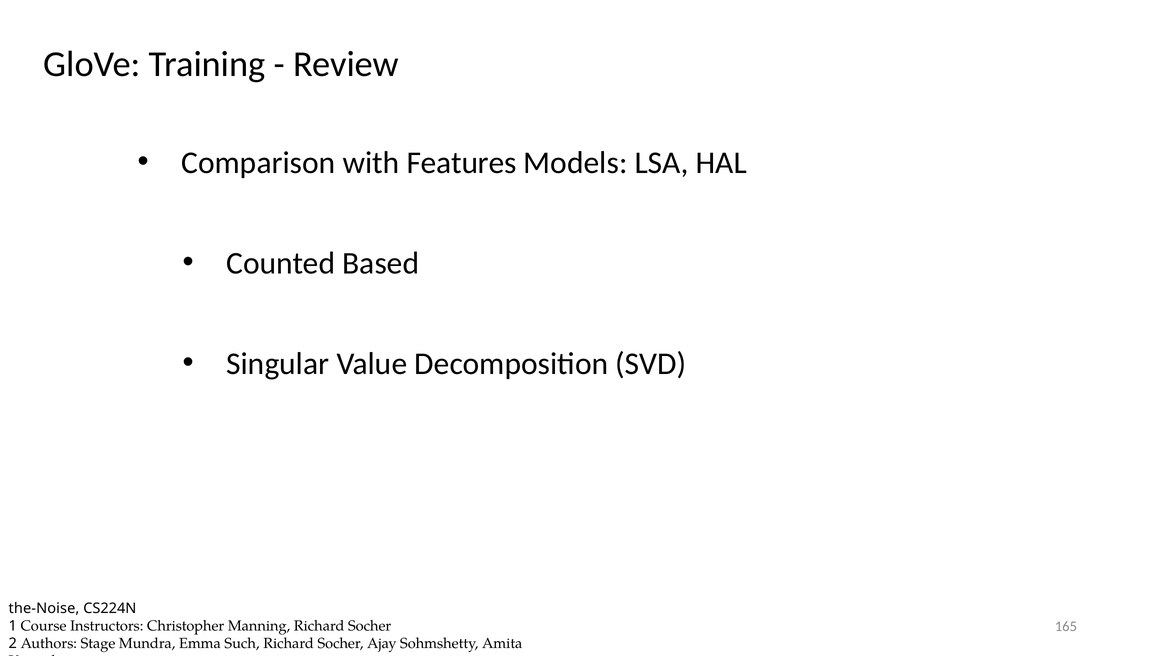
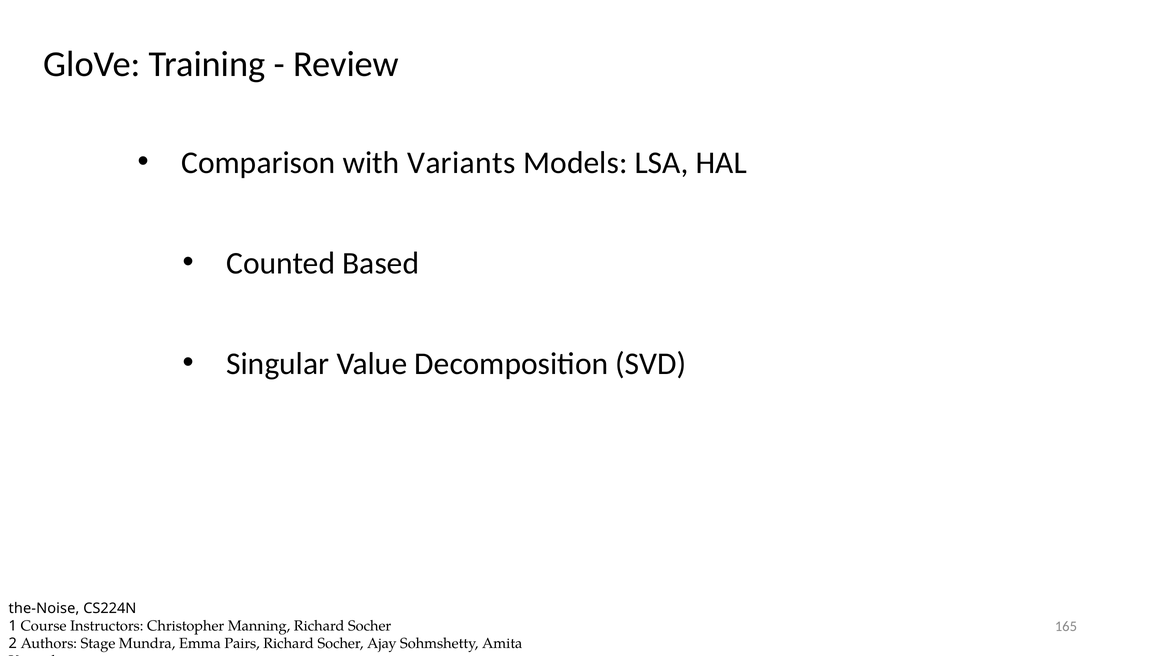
Features: Features -> Variants (461, 163)
Such: Such -> Pairs (242, 643)
